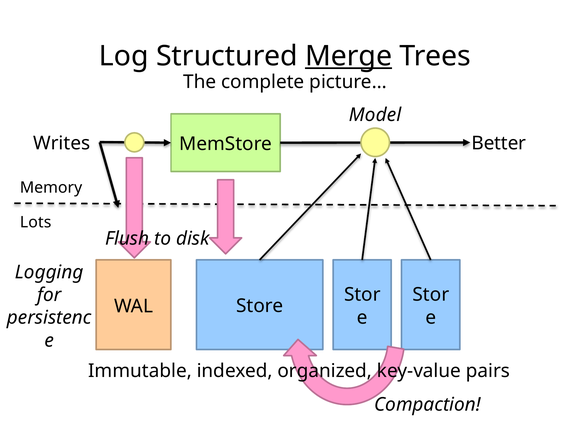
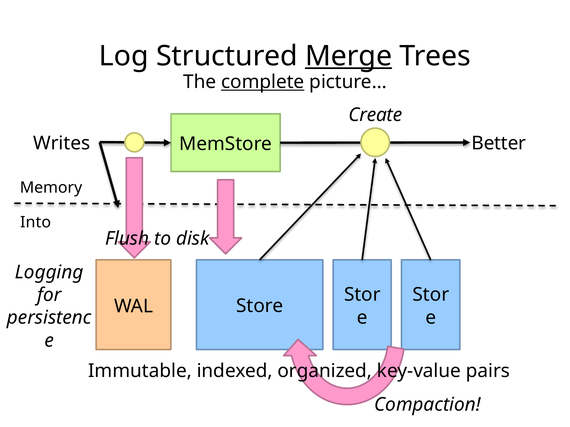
complete underline: none -> present (263, 82)
Model: Model -> Create (375, 115)
Lots: Lots -> Into (36, 222)
